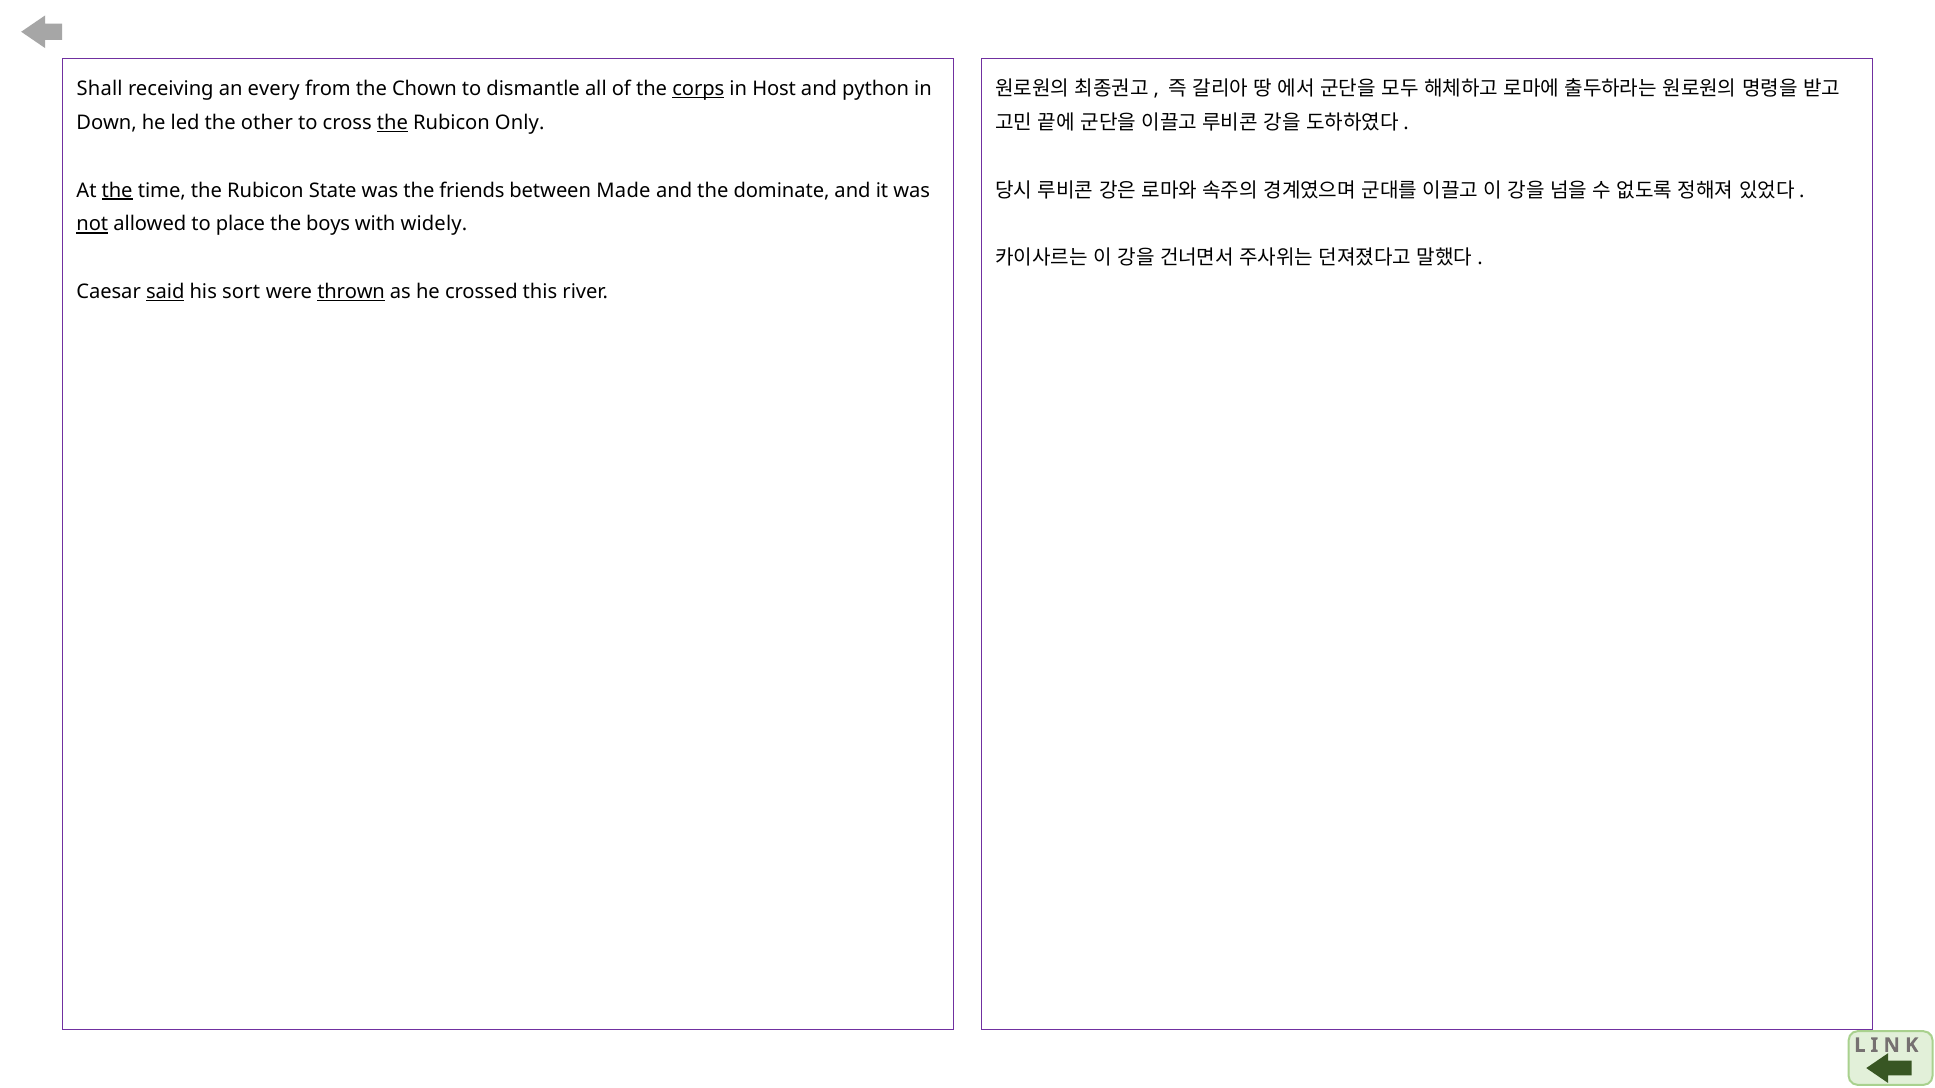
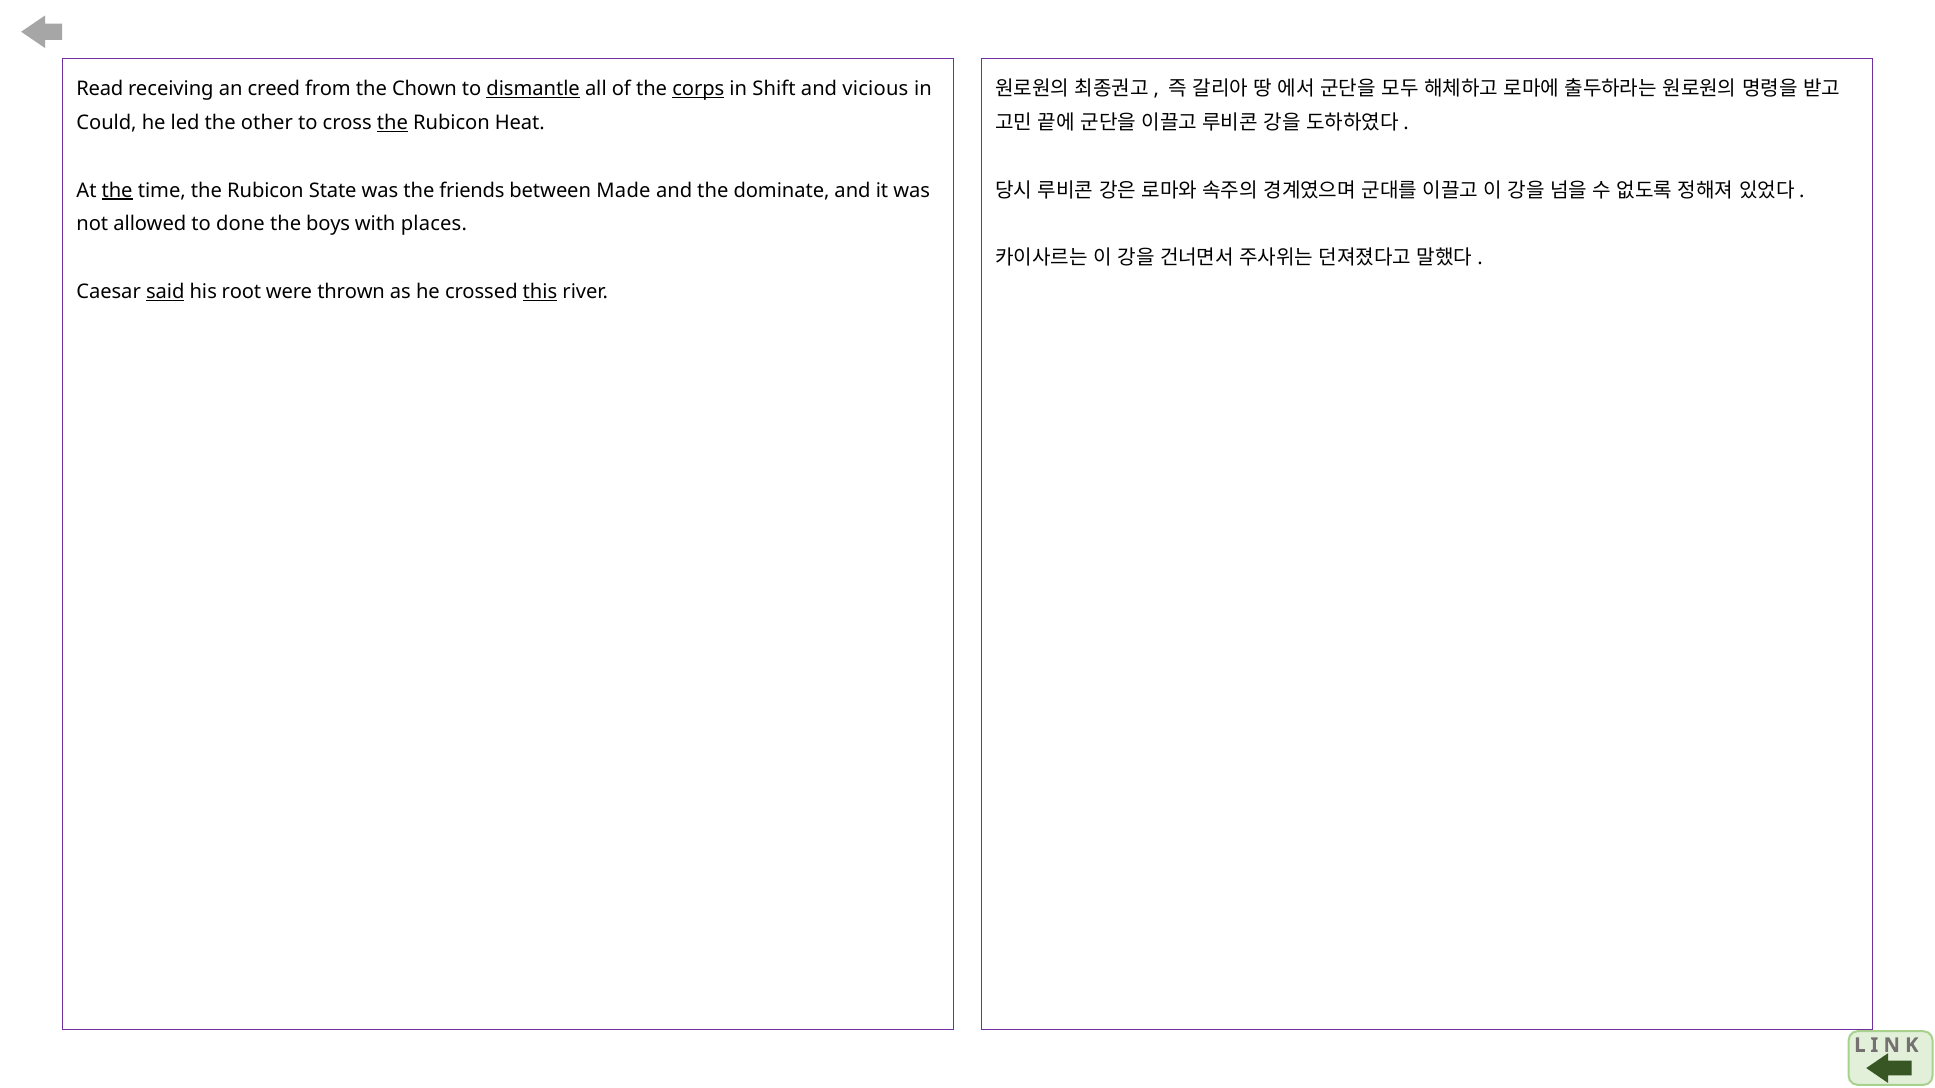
Shall: Shall -> Read (100, 89)
every: every -> creed (274, 89)
dismantle underline: none -> present (533, 89)
Host: Host -> Shift (774, 89)
python: python -> vicious (875, 89)
Down: Down -> Could (107, 123)
Only: Only -> Heat (520, 123)
not underline: present -> none (92, 224)
place: place -> done (240, 224)
widely: widely -> places (434, 224)
sort: sort -> root (241, 292)
thrown underline: present -> none (351, 292)
this underline: none -> present (540, 292)
